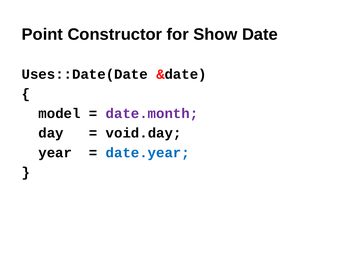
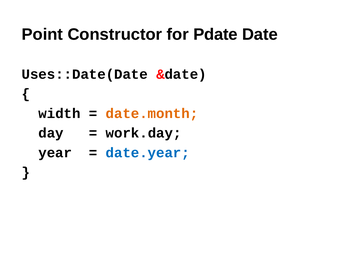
Show: Show -> Pdate (215, 35)
model: model -> width (59, 114)
date.month colour: purple -> orange (152, 114)
void.day: void.day -> work.day (144, 133)
